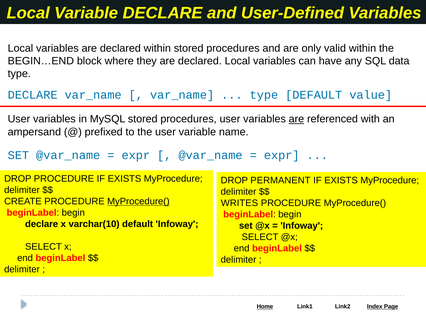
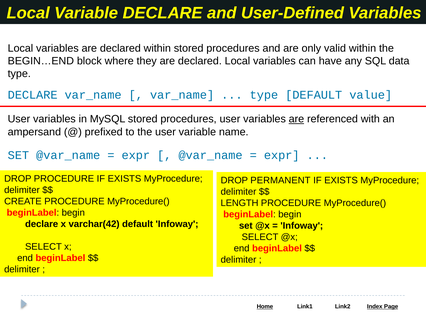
MyProcedure( underline: present -> none (138, 202)
WRITES: WRITES -> LENGTH (240, 203)
varchar(10: varchar(10 -> varchar(42 (94, 225)
